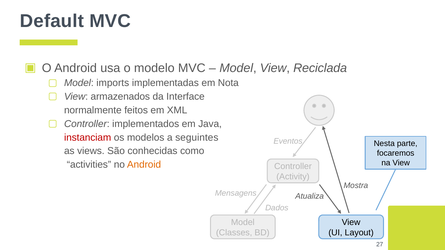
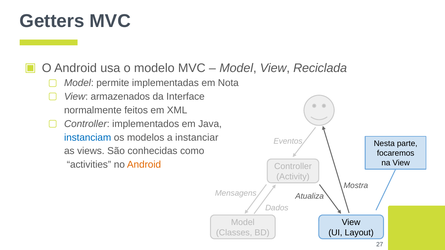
Default: Default -> Getters (52, 21)
imports: imports -> permite (113, 83)
instanciam colour: red -> blue (88, 138)
seguintes: seguintes -> instanciar (197, 138)
